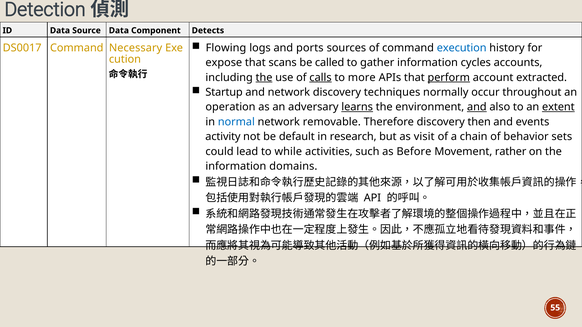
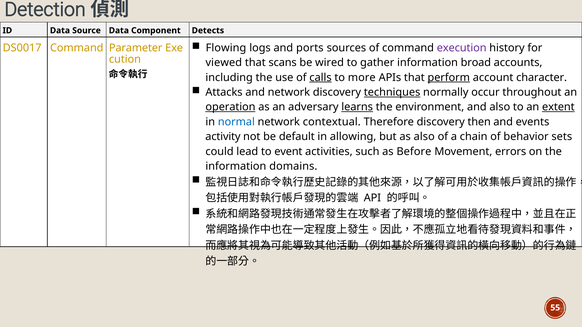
execution colour: blue -> purple (462, 48)
Necessary: Necessary -> Parameter (136, 48)
expose: expose -> viewed (224, 63)
called: called -> wired (330, 63)
cycles: cycles -> broad (476, 63)
the underline: present -> none (264, 77)
extracted: extracted -> character (542, 77)
Startup: Startup -> Attacks (224, 92)
techniques underline: none -> present (392, 92)
operation underline: none -> present (230, 107)
and underline: present -> none (477, 107)
removable: removable -> contextual (332, 122)
research: research -> allowing (353, 137)
as visit: visit -> also (424, 137)
while: while -> event (288, 152)
rather: rather -> errors (511, 152)
